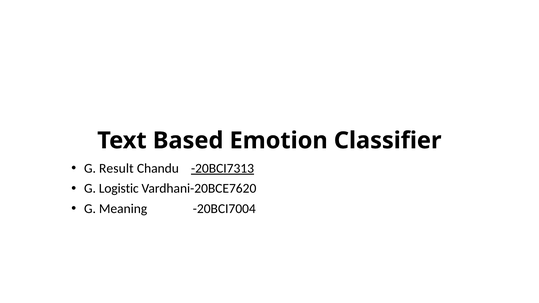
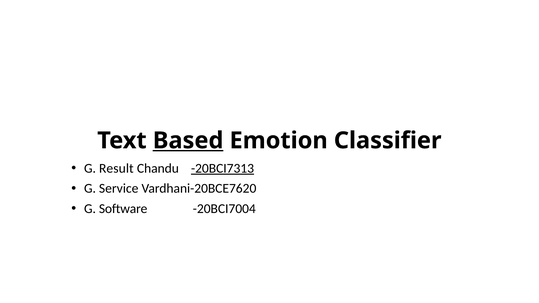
Based underline: none -> present (188, 141)
Logistic: Logistic -> Service (119, 189)
Meaning: Meaning -> Software (123, 209)
